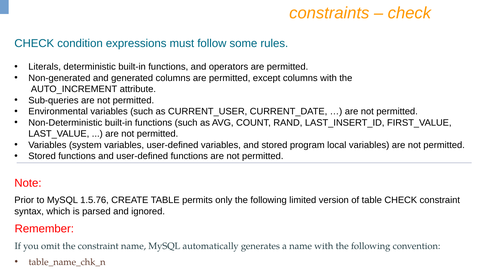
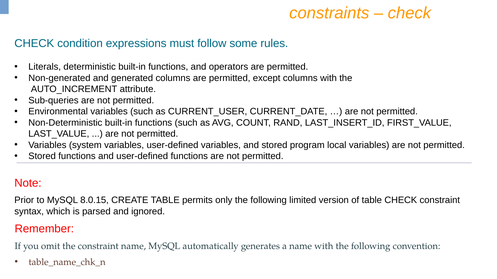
1.5.76: 1.5.76 -> 8.0.15 (94, 201)
